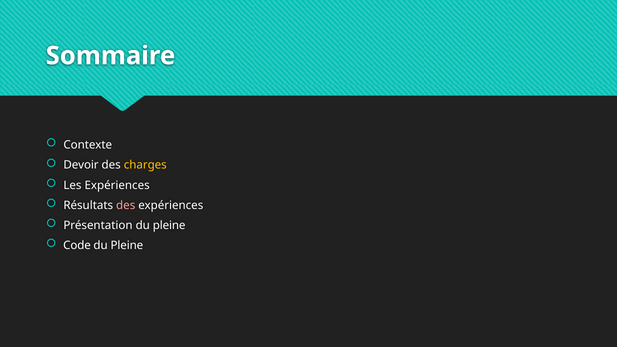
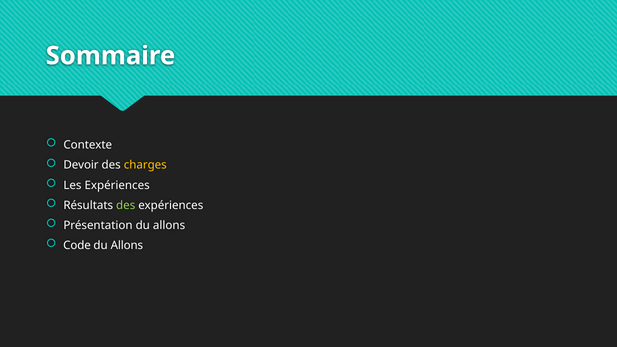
des colour: pink -> light green (126, 205)
Présentation du pleine: pleine -> allons (169, 225)
Pleine: Pleine -> Allons (127, 245)
